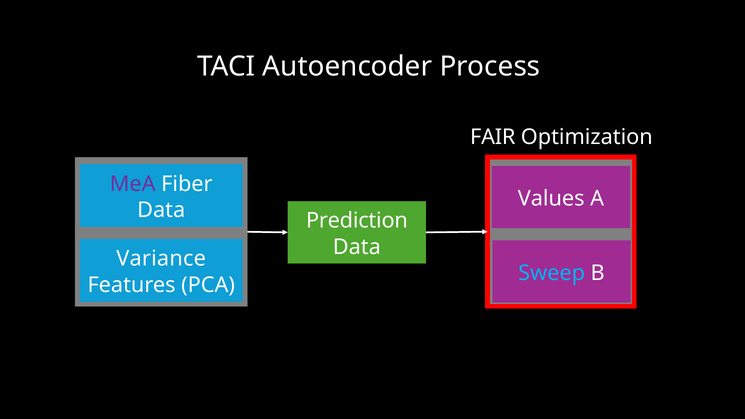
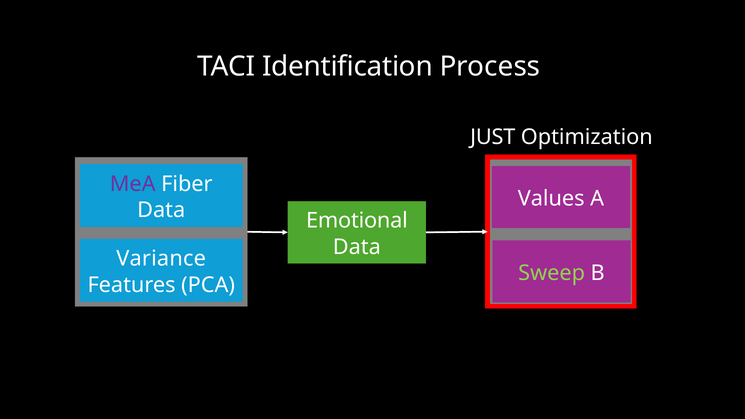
Autoencoder: Autoencoder -> Identification (348, 66)
FAIR: FAIR -> JUST (493, 137)
Prediction: Prediction -> Emotional (357, 221)
Sweep colour: light blue -> light green (552, 273)
